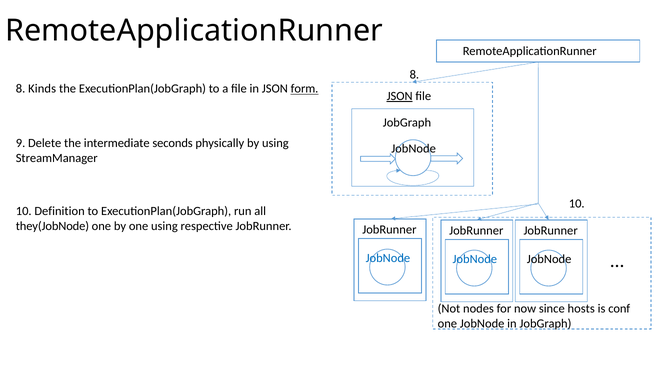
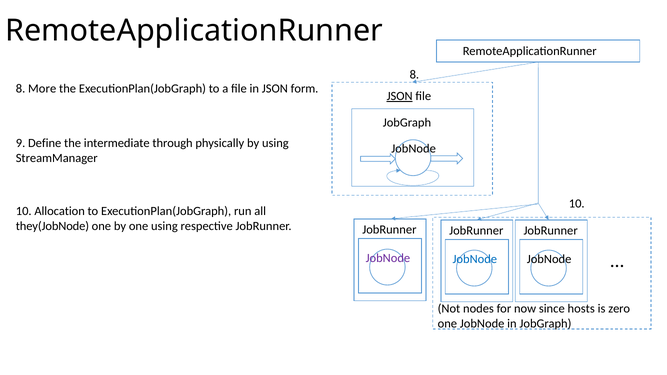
Kinds: Kinds -> More (42, 89)
form underline: present -> none (305, 89)
Delete: Delete -> Define (45, 143)
seconds: seconds -> through (173, 143)
Definition: Definition -> Allocation (60, 211)
JobNode colour: blue -> purple (388, 258)
conf: conf -> zero (619, 309)
